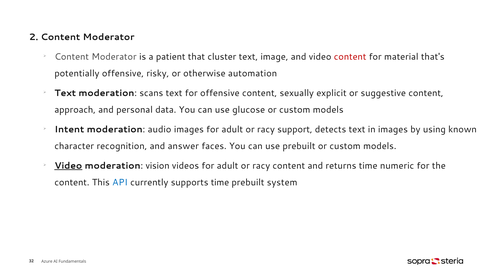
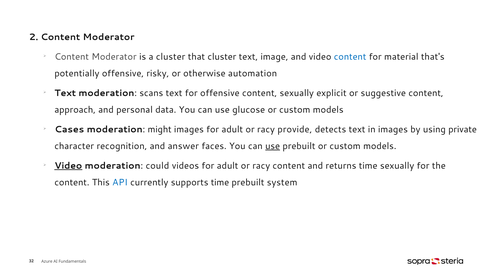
a patient: patient -> cluster (171, 57)
content colour: red -> blue (350, 57)
Intent: Intent -> Cases (69, 129)
audio: audio -> might (160, 129)
support: support -> provide (295, 129)
known: known -> private (463, 129)
use underline: none -> present (273, 146)
vision: vision -> could (157, 166)
time numeric: numeric -> sexually (397, 166)
